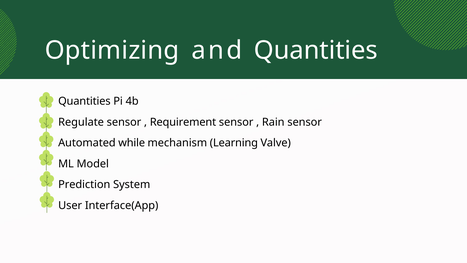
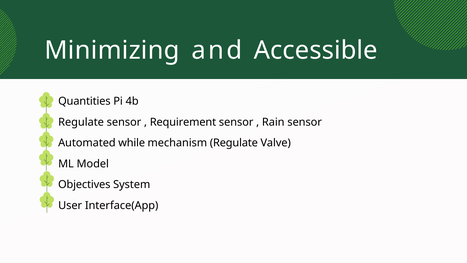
Optimizing: Optimizing -> Minimizing (112, 50)
and Quantities: Quantities -> Accessible (316, 50)
mechanism Learning: Learning -> Regulate (234, 143)
Prediction: Prediction -> Objectives (84, 184)
